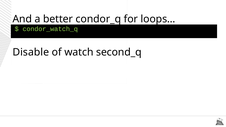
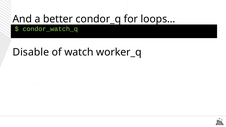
second_q: second_q -> worker_q (119, 52)
